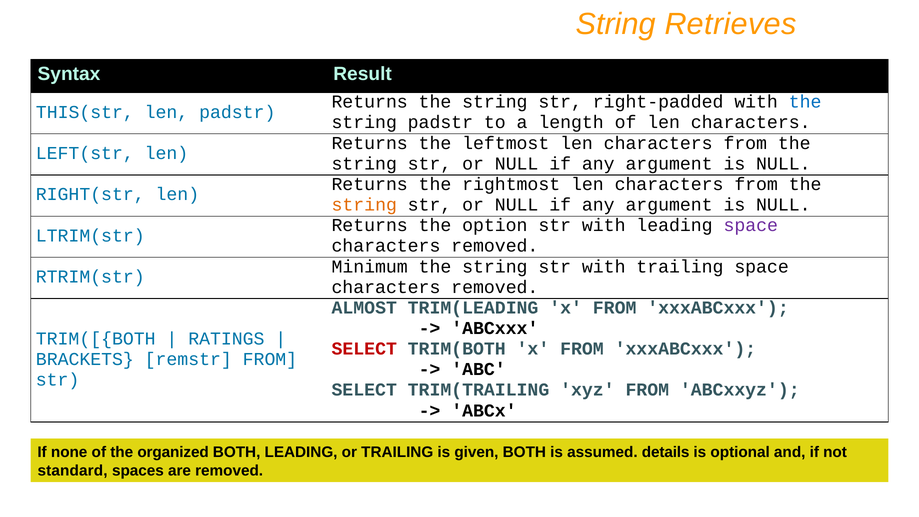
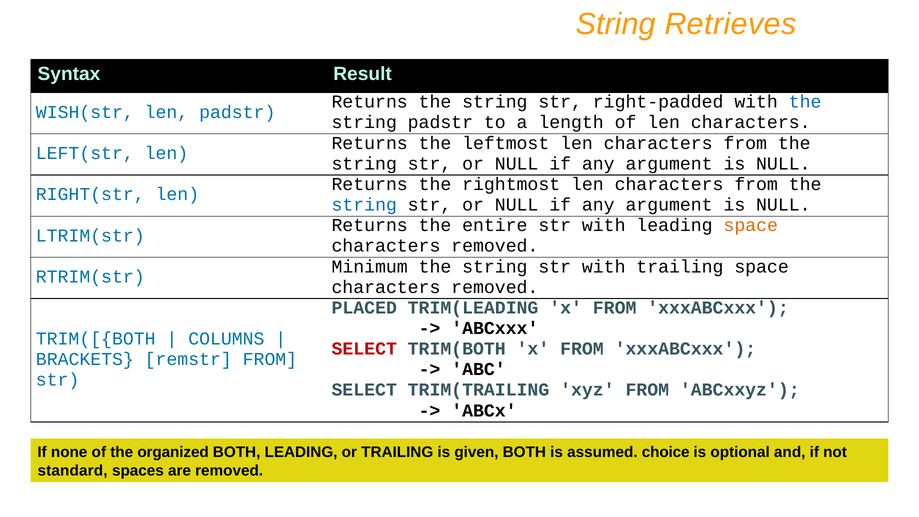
THIS(str: THIS(str -> WISH(str (85, 112)
string colour: orange -> blue (364, 205)
option: option -> entire (495, 225)
space colour: purple -> orange (751, 225)
ALMOST: ALMOST -> PLACED (364, 308)
RATINGS: RATINGS -> COLUMNS (226, 339)
details: details -> choice (666, 452)
